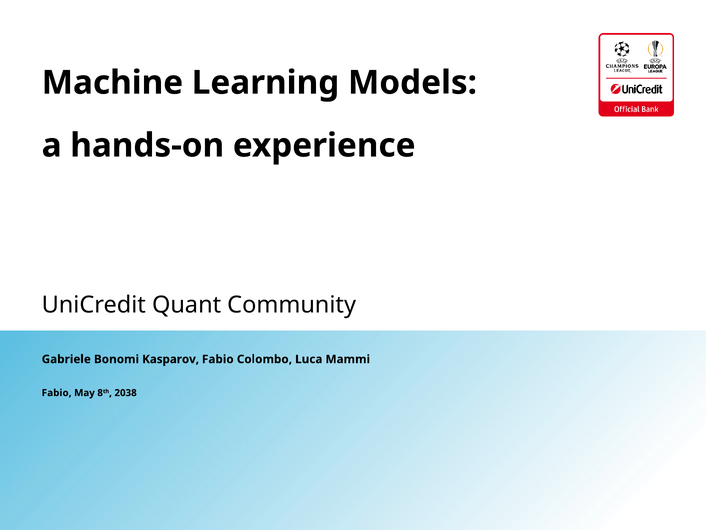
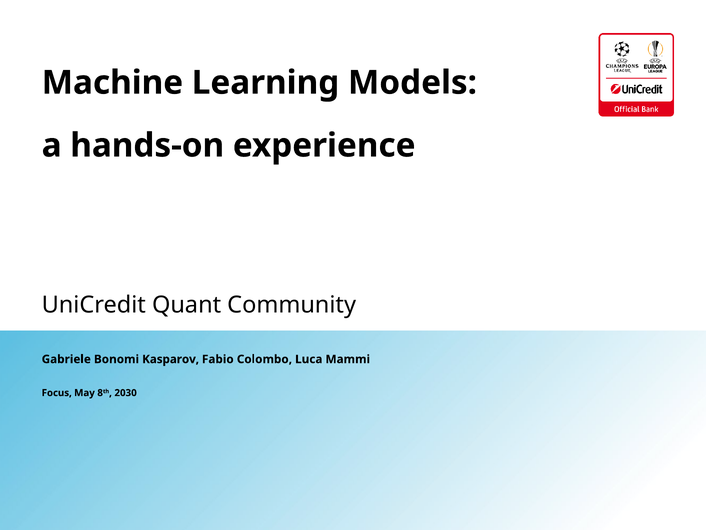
Fabio: Fabio -> Focus (57, 393)
2038: 2038 -> 2030 (126, 393)
